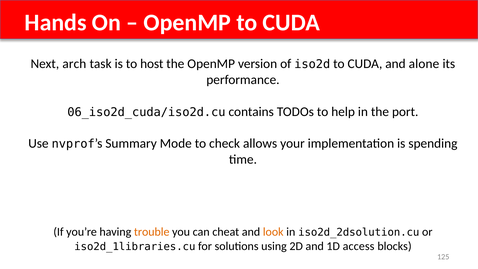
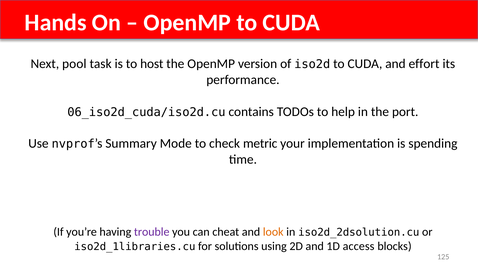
arch: arch -> pool (74, 64)
alone: alone -> effort (424, 64)
allows: allows -> metric (260, 144)
trouble colour: orange -> purple (152, 232)
